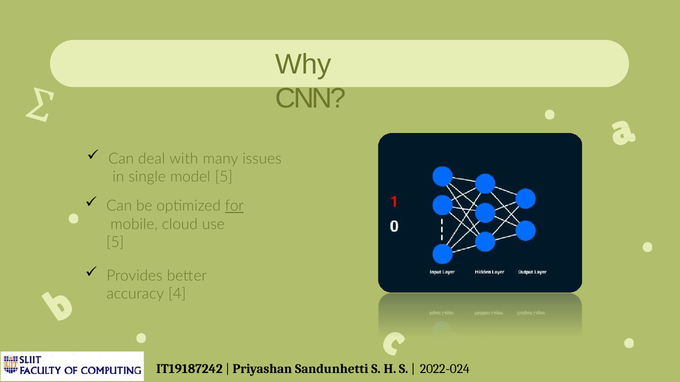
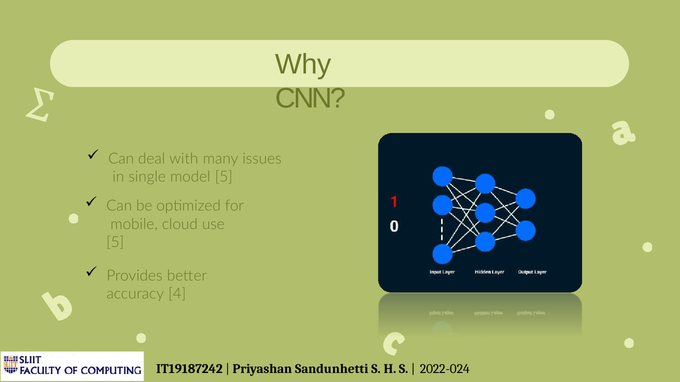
for underline: present -> none (234, 206)
